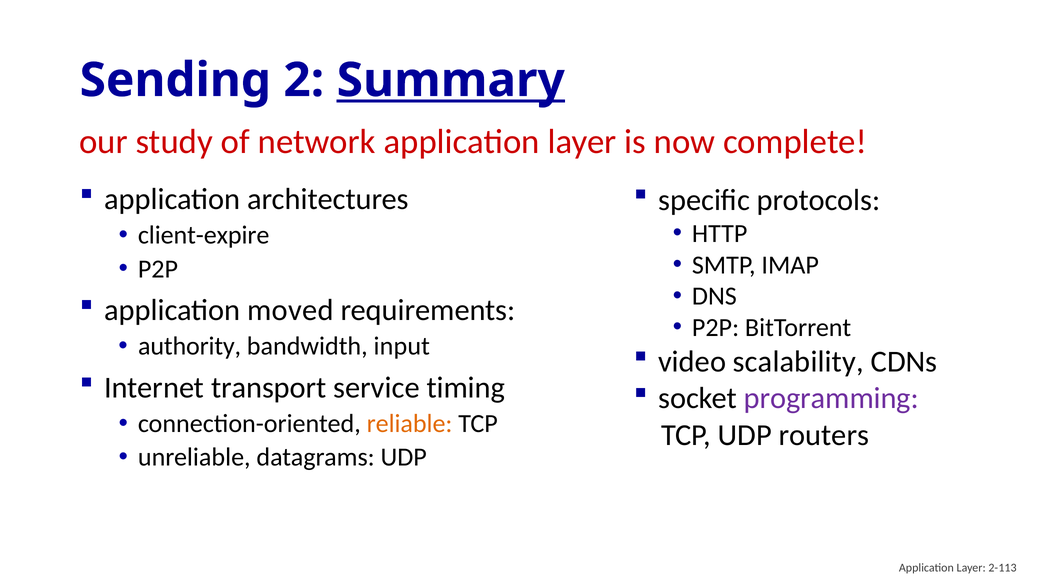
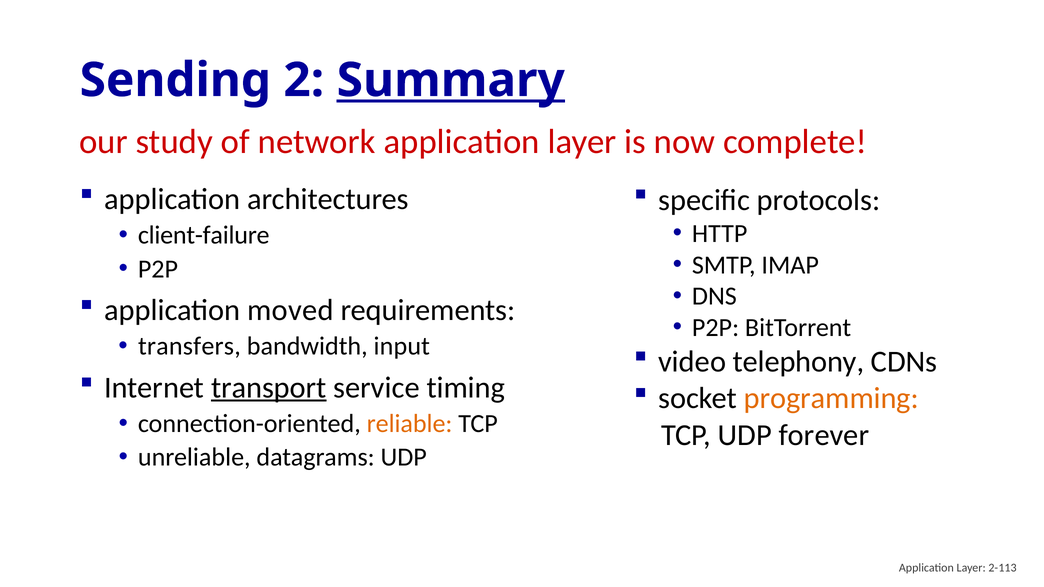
client-expire: client-expire -> client-failure (204, 235)
authority: authority -> transfers (189, 346)
scalability: scalability -> telephony (798, 362)
transport underline: none -> present (269, 388)
programming colour: purple -> orange (831, 399)
routers: routers -> forever (824, 435)
